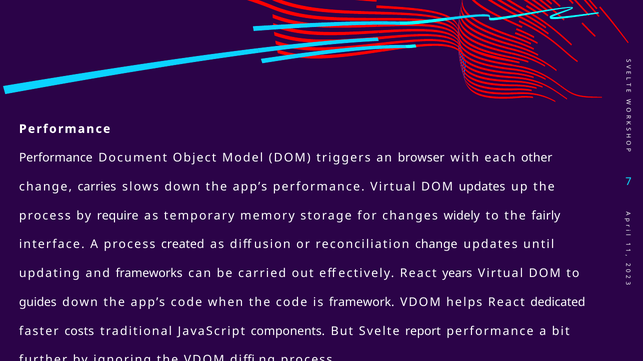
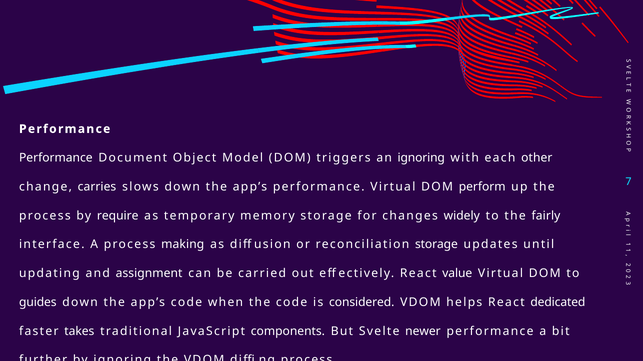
an browser: browser -> ignoring (421, 158)
DOM updates: updates -> perform (482, 187)
created: created -> making (183, 245)
reconciliation change: change -> storage (436, 245)
frameworks: frameworks -> assignment (149, 274)
years: years -> value (457, 274)
framework: framework -> considered (362, 303)
costs: costs -> takes (79, 332)
report: report -> newer (423, 332)
